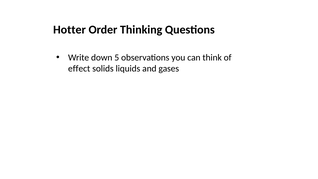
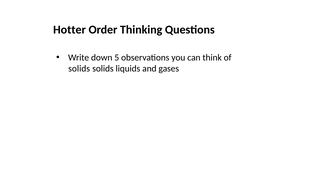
effect: effect -> solids (79, 69)
